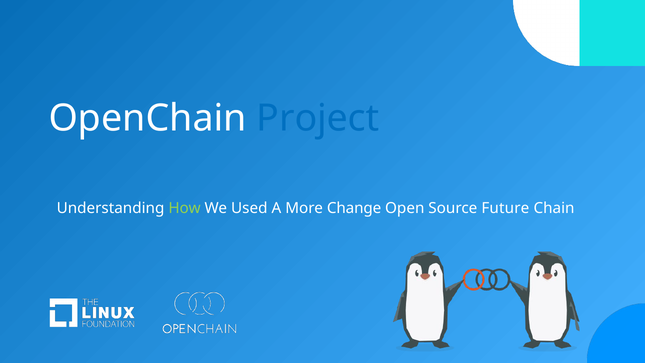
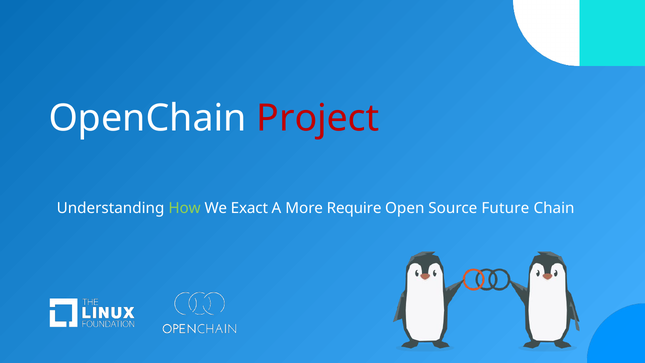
Project colour: blue -> red (318, 118)
Used: Used -> Exact (249, 208)
Change: Change -> Require (354, 208)
